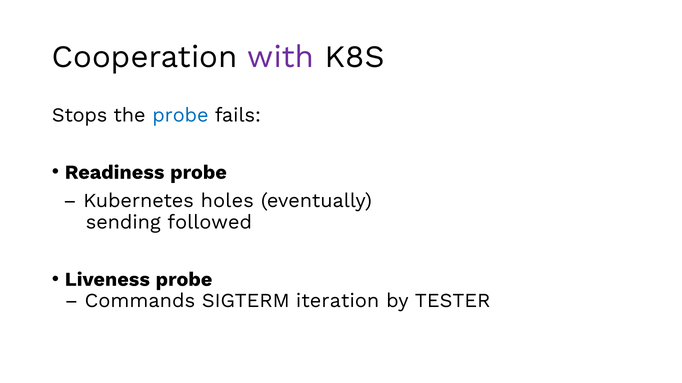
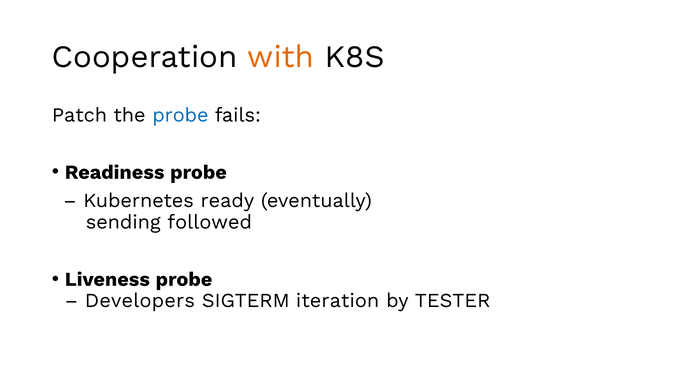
with colour: purple -> orange (281, 57)
Stops: Stops -> Patch (80, 115)
holes: holes -> ready (227, 201)
Commands: Commands -> Developers (140, 301)
